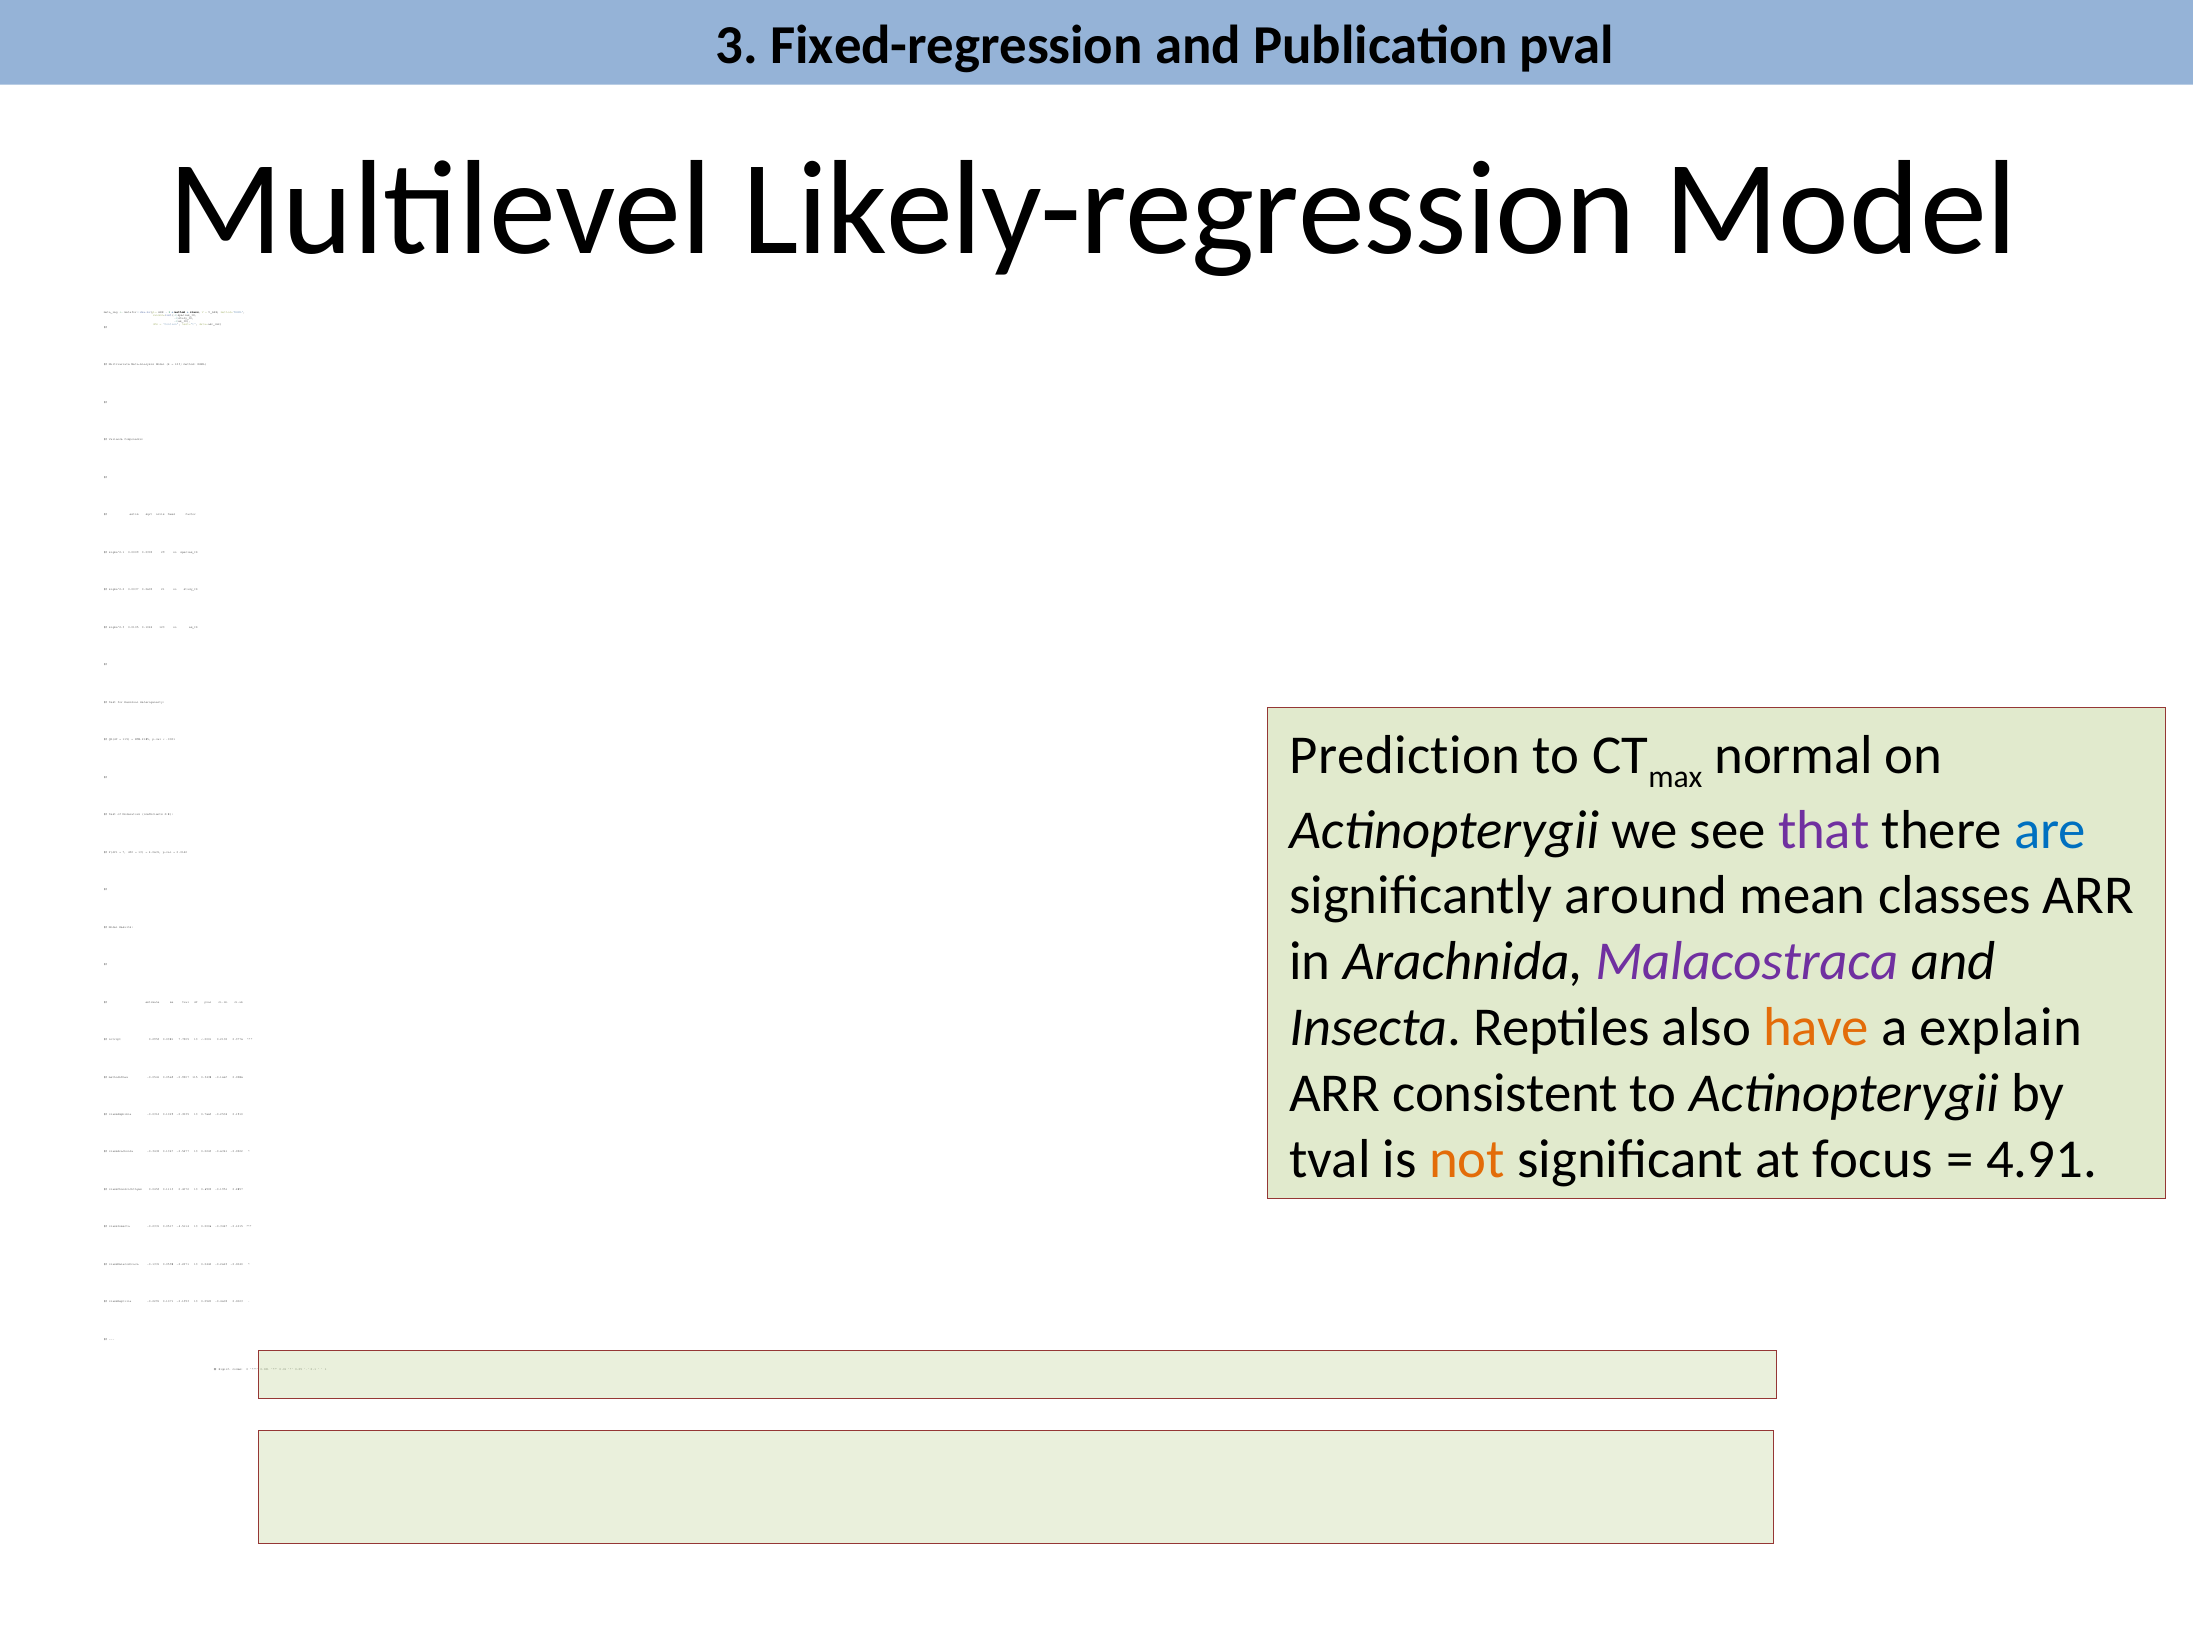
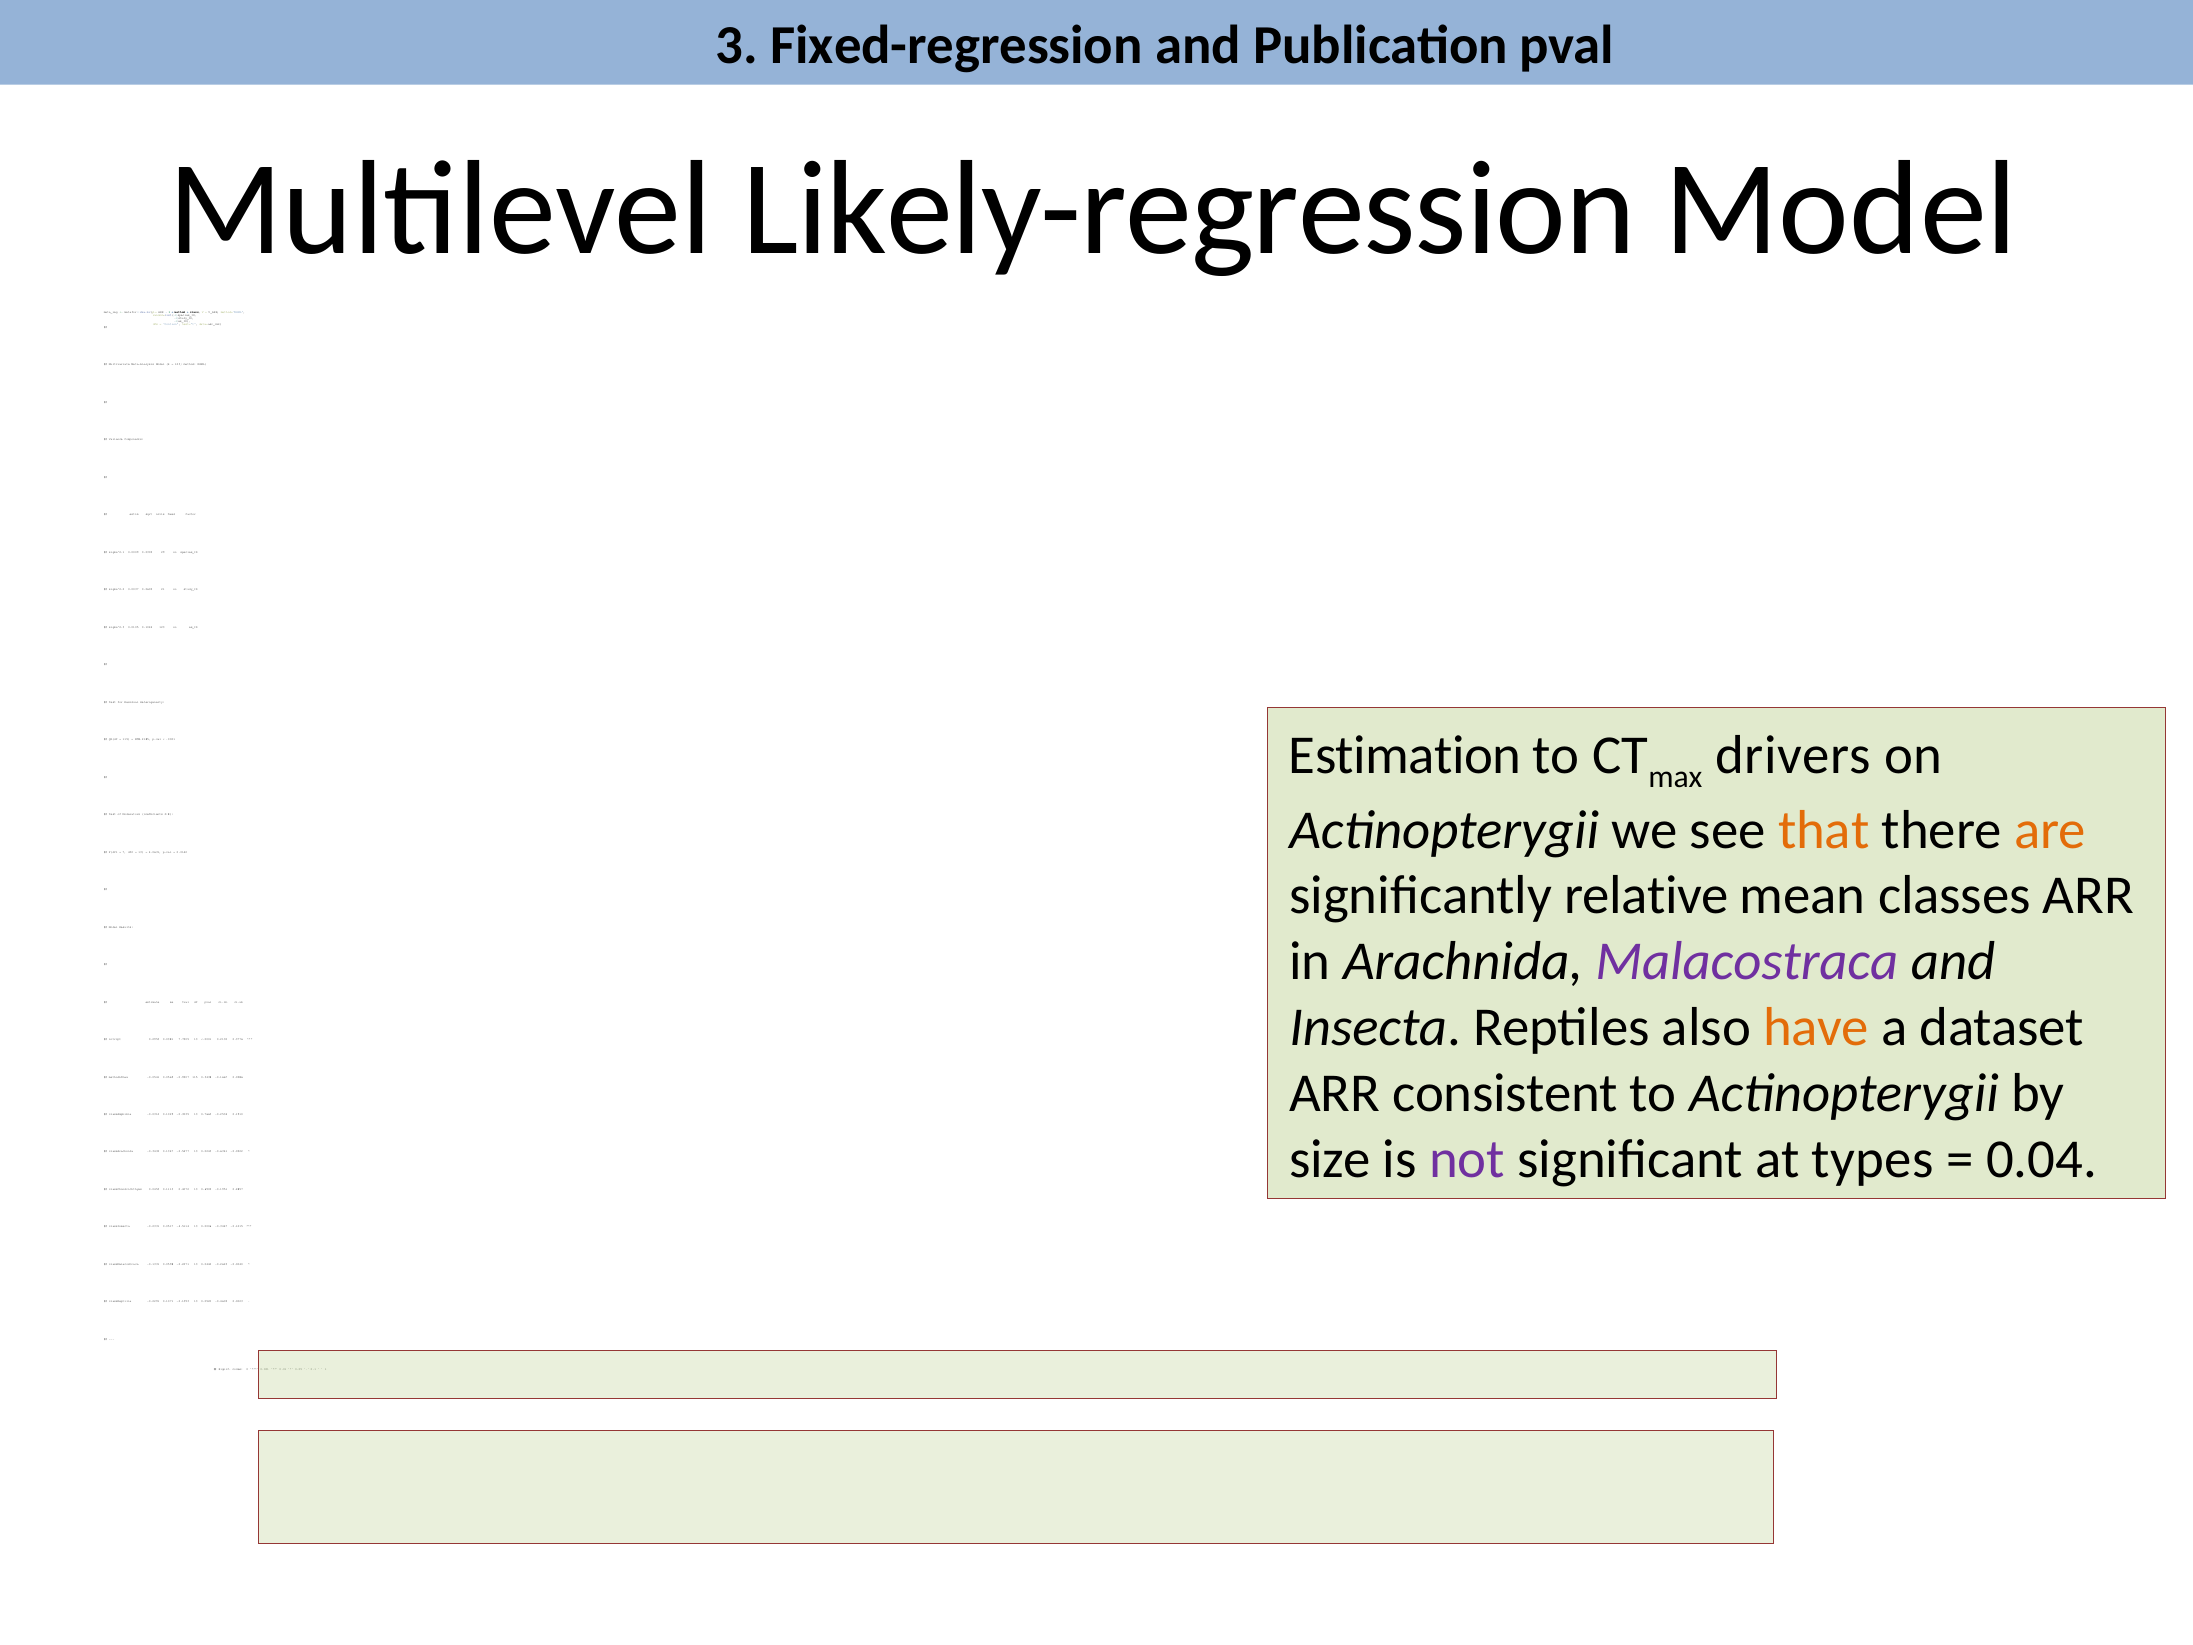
Prediction: Prediction -> Estimation (1405, 755)
normal: normal -> drivers (1793, 755)
that colour: purple -> orange (1824, 830)
are colour: blue -> orange (2050, 830)
around: around -> relative (1646, 896)
explain: explain -> dataset (2002, 1027)
tval: tval -> size (1330, 1159)
not colour: orange -> purple (1467, 1159)
focus: focus -> types (1873, 1159)
4.91: 4.91 -> 0.04 (2042, 1159)
